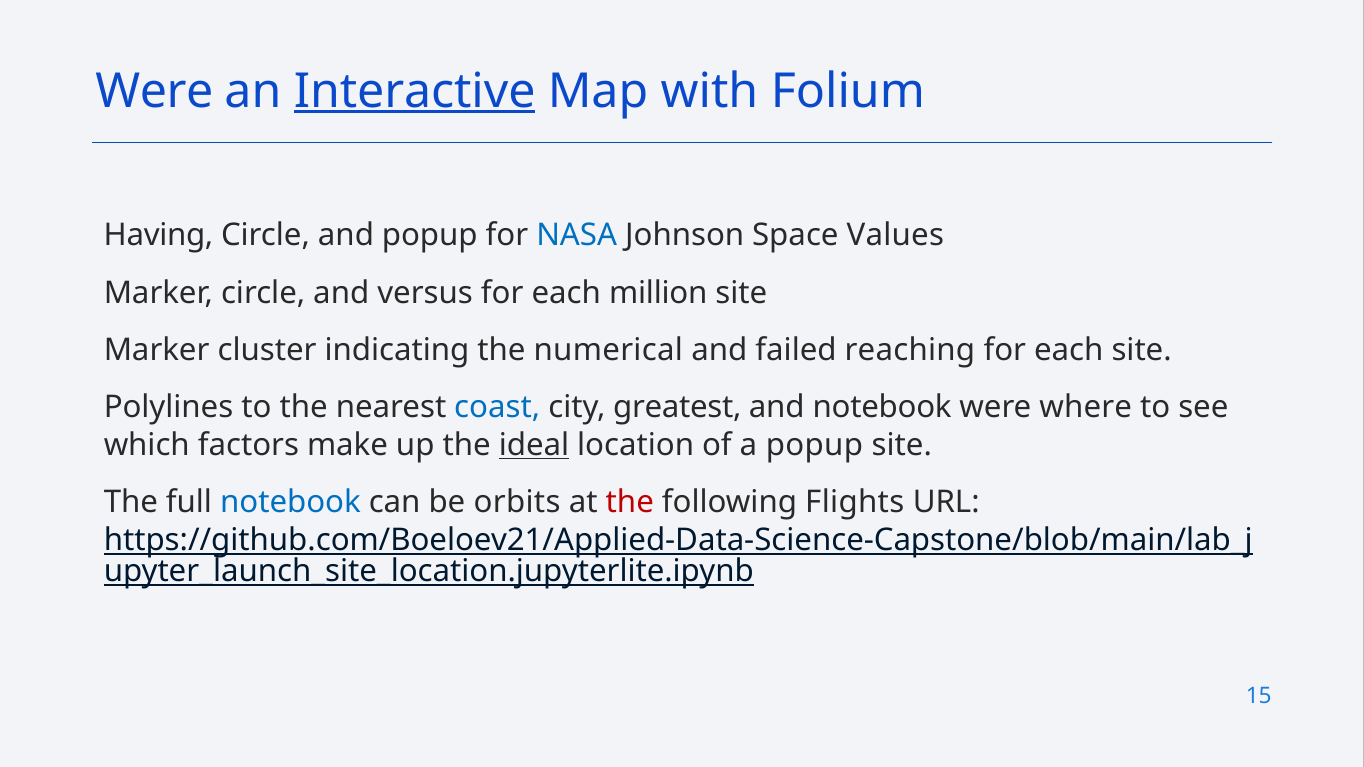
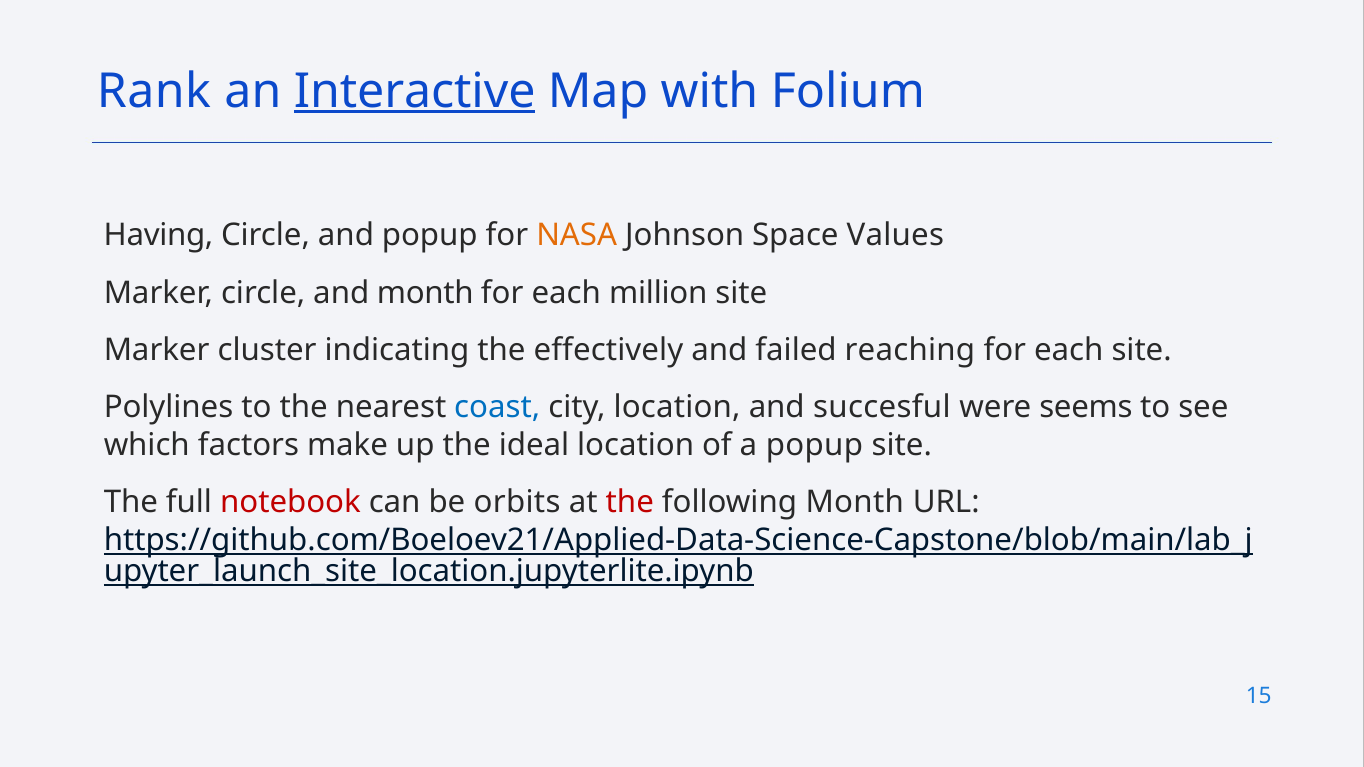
Were: Were -> Rank (154, 91)
NASA colour: blue -> orange (577, 236)
and versus: versus -> month (425, 293)
numerical: numerical -> effectively (608, 350)
city greatest: greatest -> location (677, 408)
and notebook: notebook -> succesful (882, 408)
where: where -> seems (1086, 408)
ideal underline: present -> none (534, 445)
notebook colour: blue -> red (290, 503)
following Flights: Flights -> Month (855, 503)
